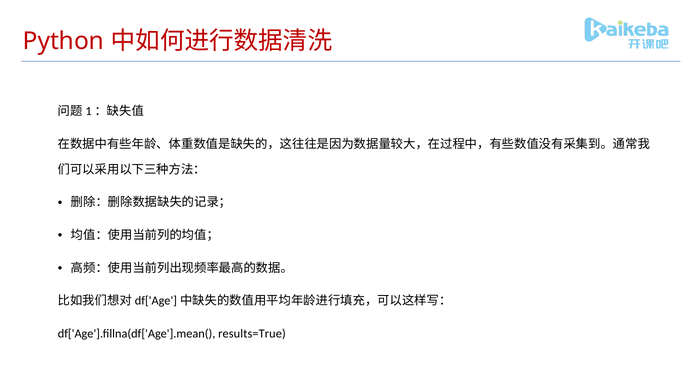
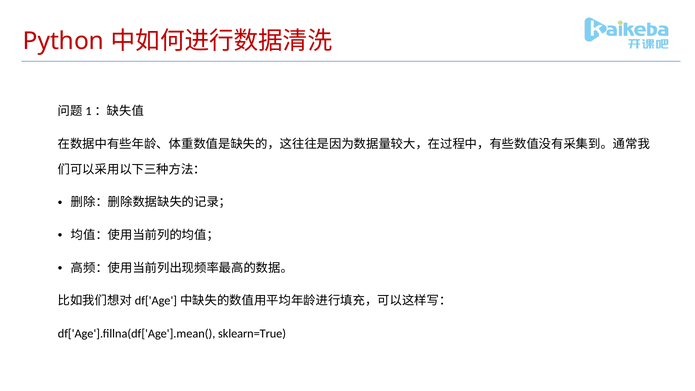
results=True: results=True -> sklearn=True (252, 334)
